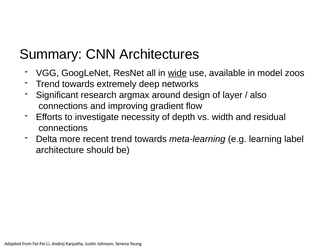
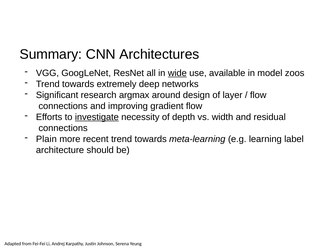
also: also -> flow (258, 95)
investigate underline: none -> present (97, 117)
Delta: Delta -> Plain (46, 139)
